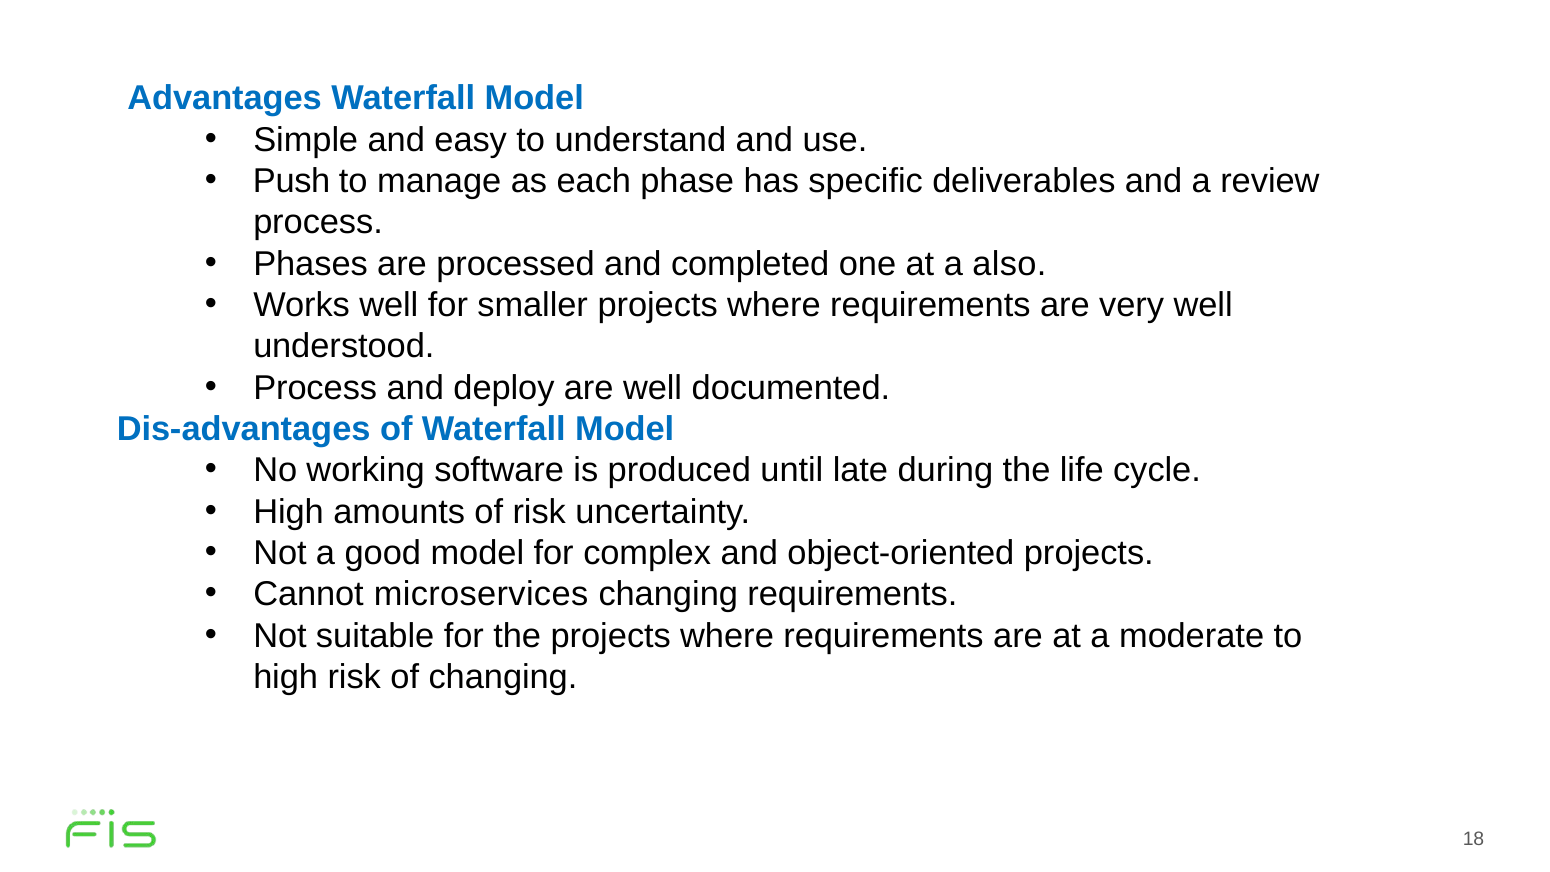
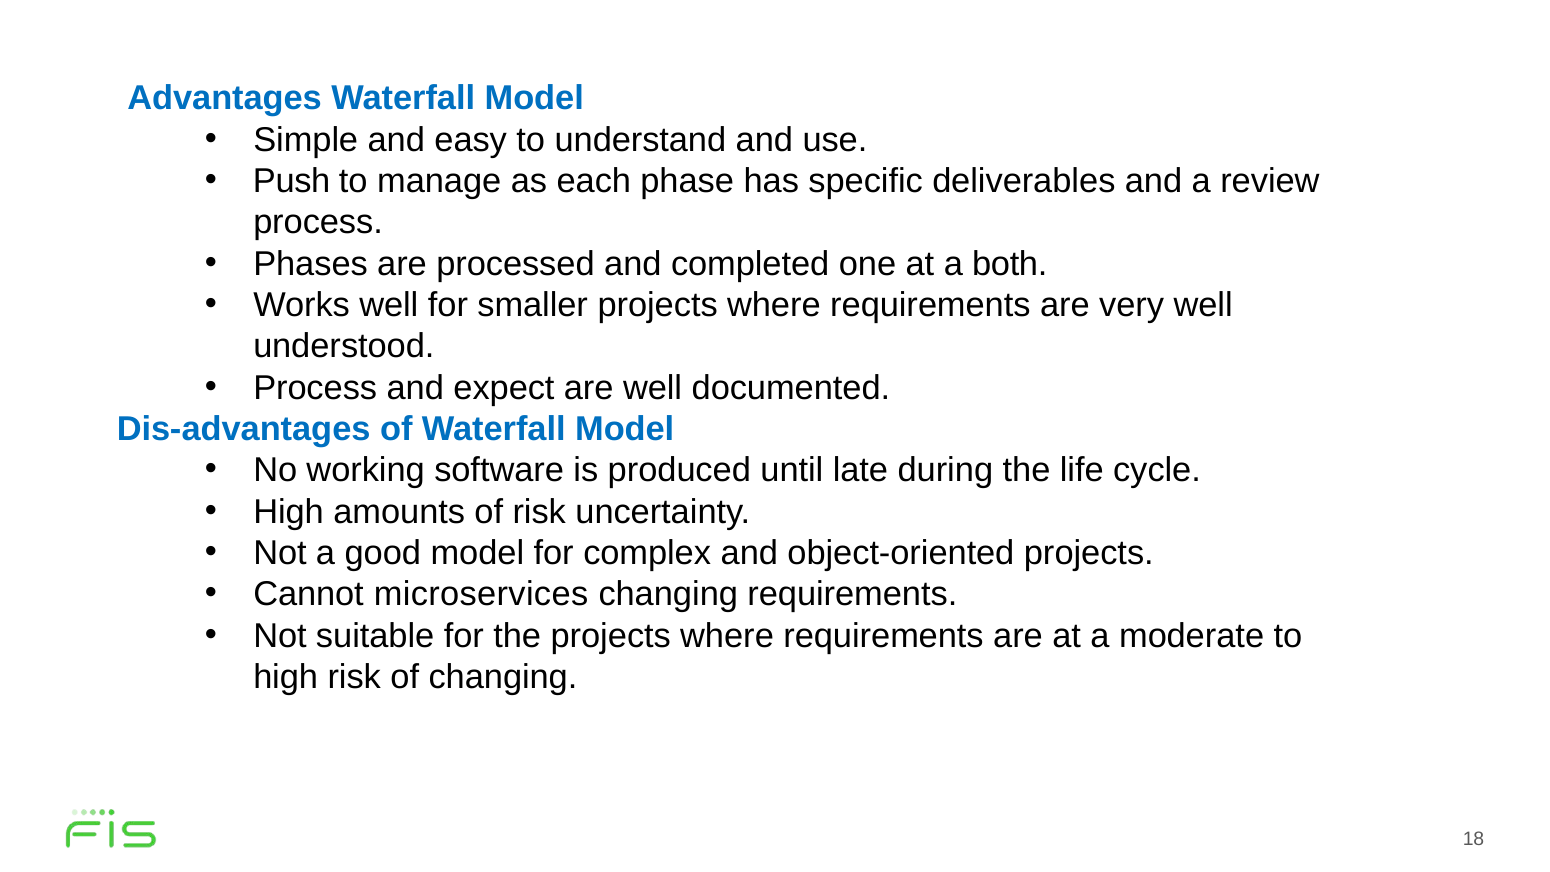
also: also -> both (1010, 264)
deploy: deploy -> expect (504, 388)
